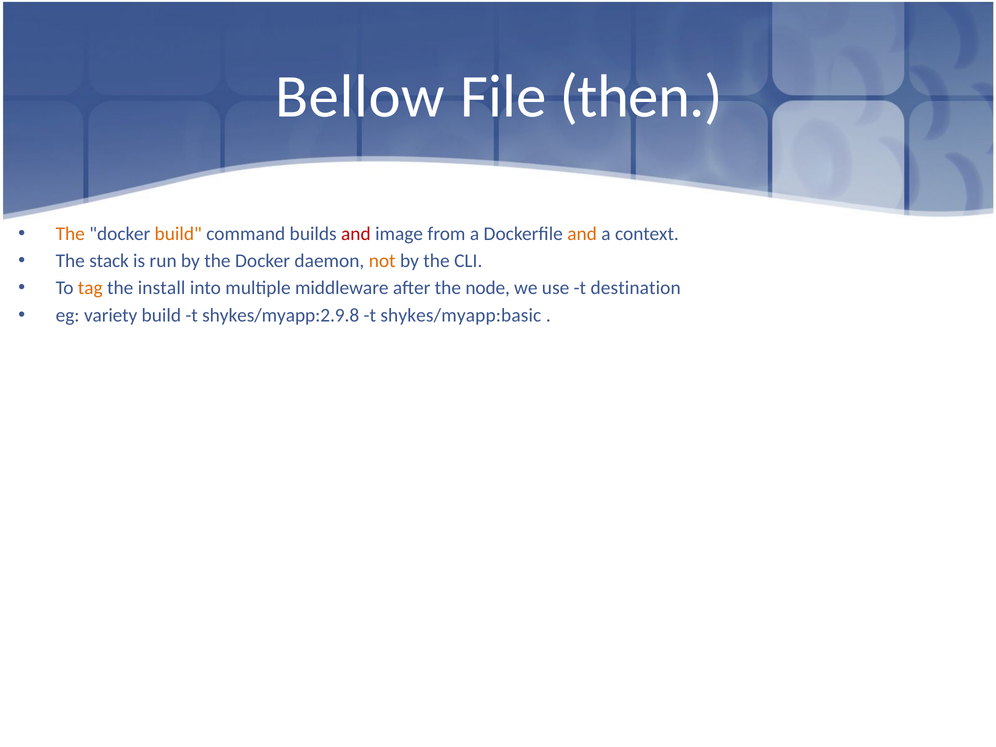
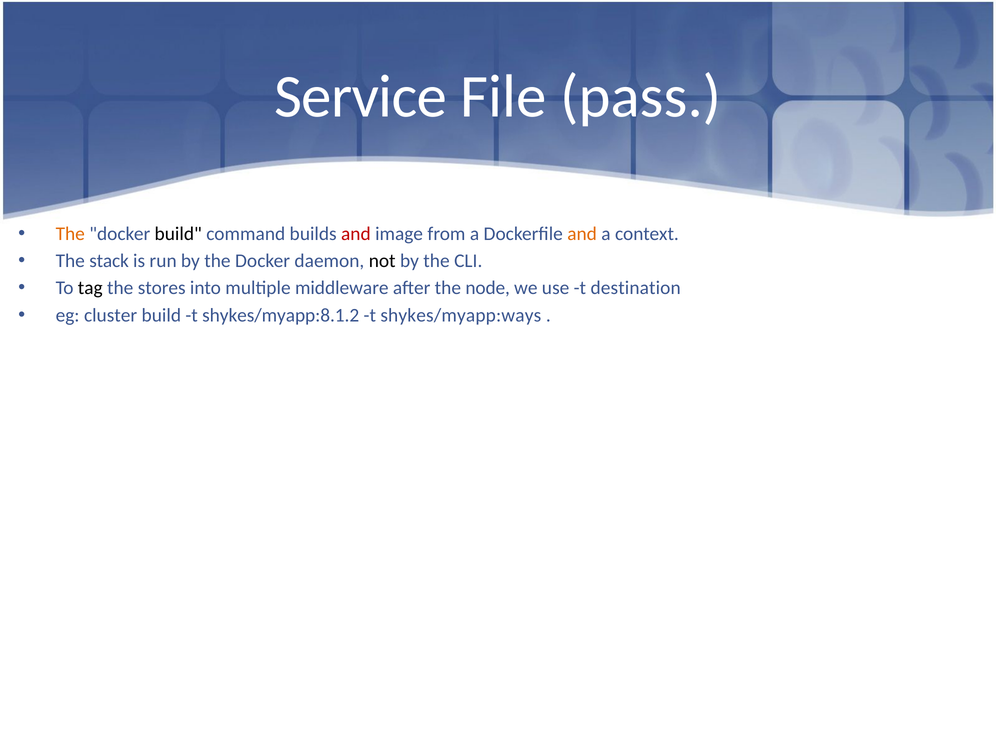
Bellow: Bellow -> Service (361, 96)
then: then -> pass (641, 96)
build colour: orange -> black (178, 234)
not colour: orange -> black (382, 261)
tag colour: orange -> black (90, 288)
install: install -> stores (162, 288)
variety: variety -> cluster (111, 315)
shykes/myapp:2.9.8: shykes/myapp:2.9.8 -> shykes/myapp:8.1.2 (281, 315)
shykes/myapp:basic: shykes/myapp:basic -> shykes/myapp:ways (461, 315)
